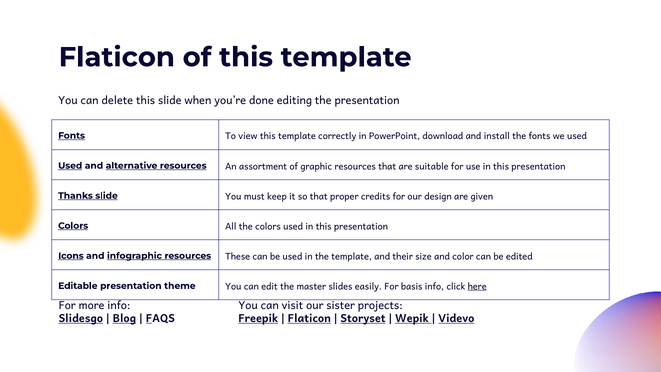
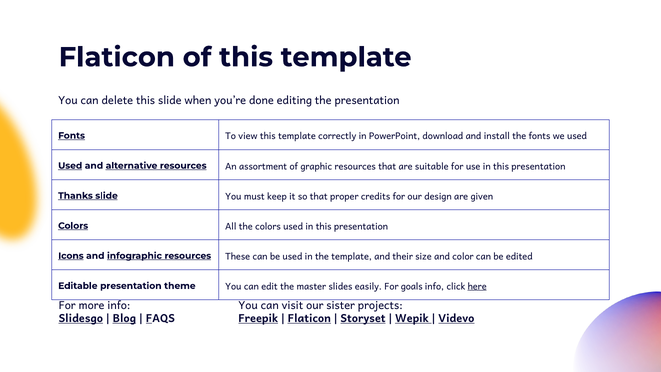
basis: basis -> goals (412, 287)
